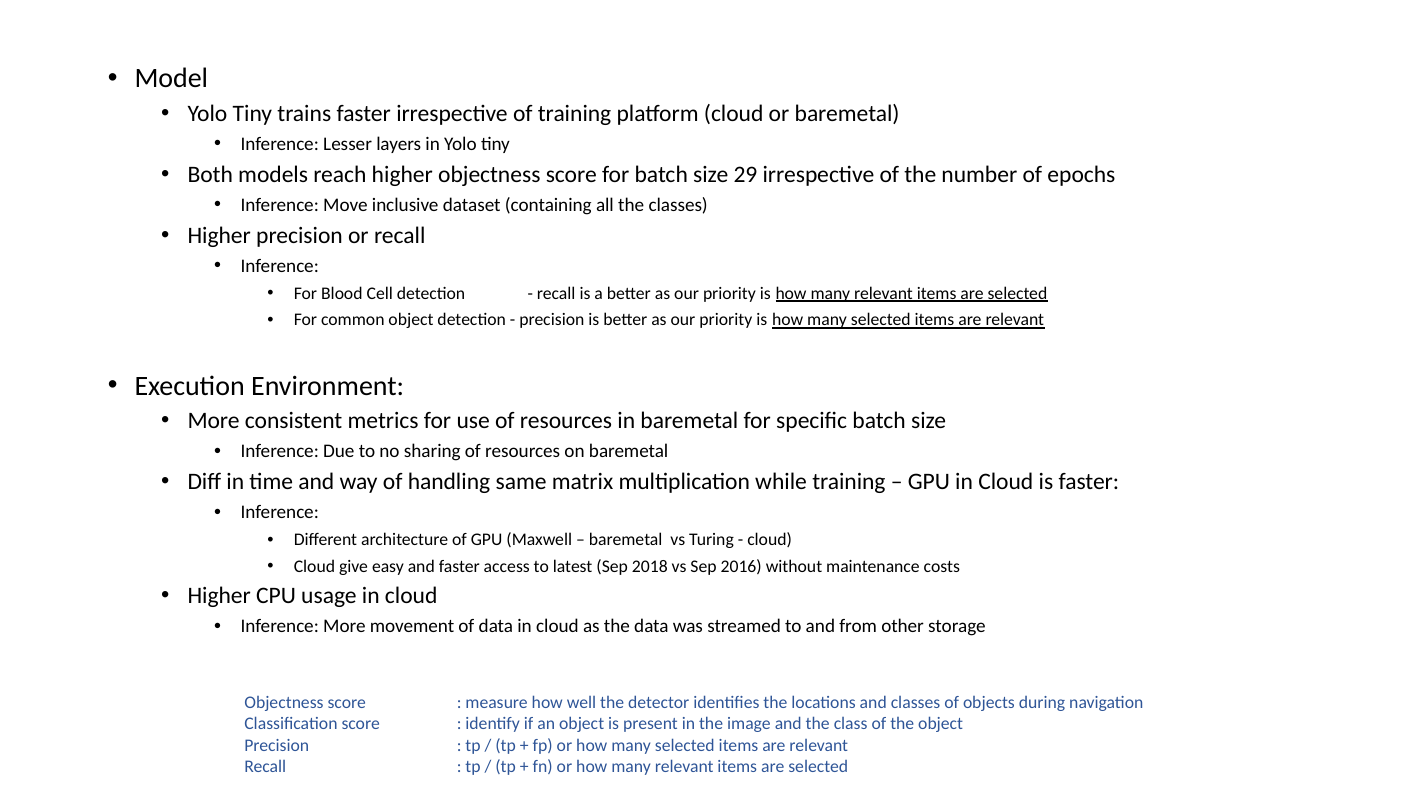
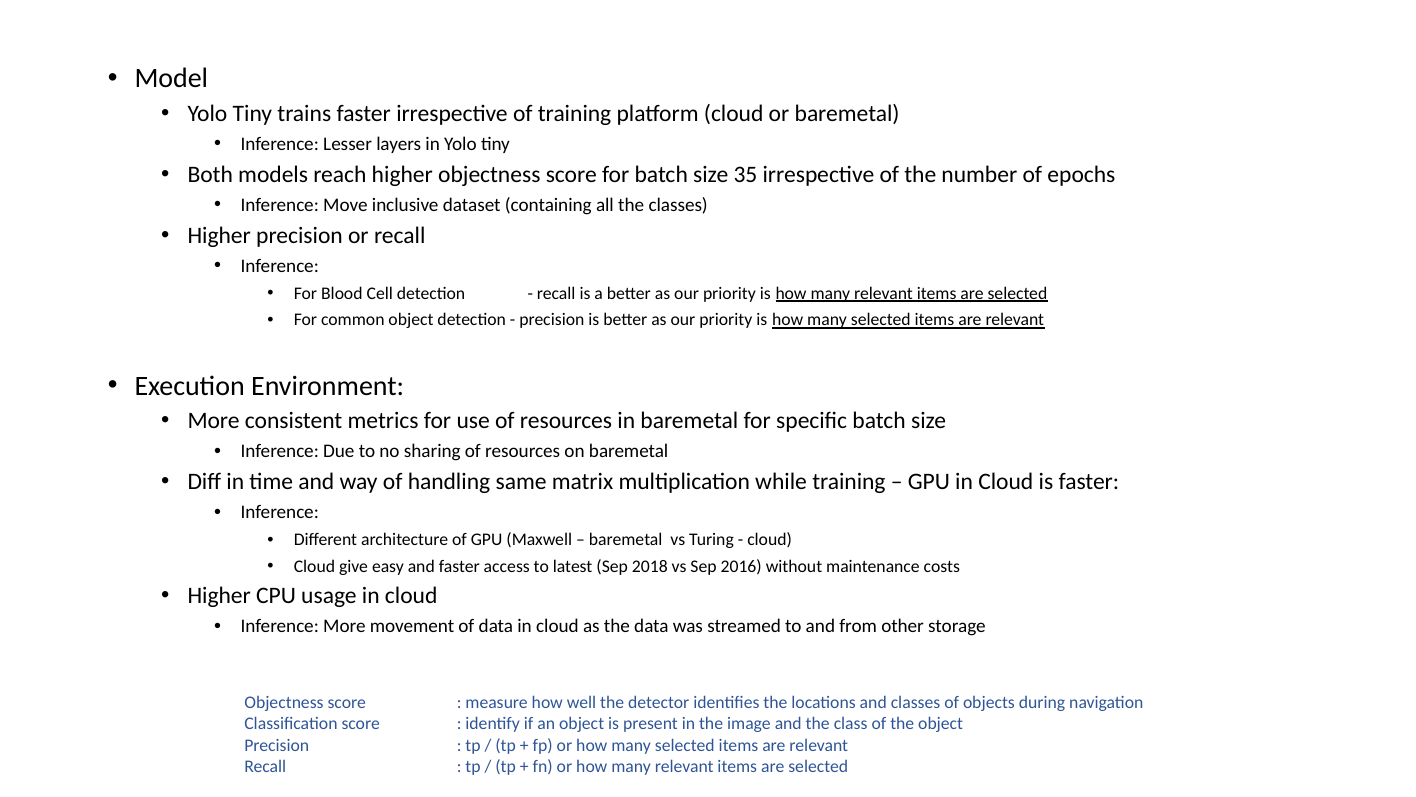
29: 29 -> 35 (745, 175)
